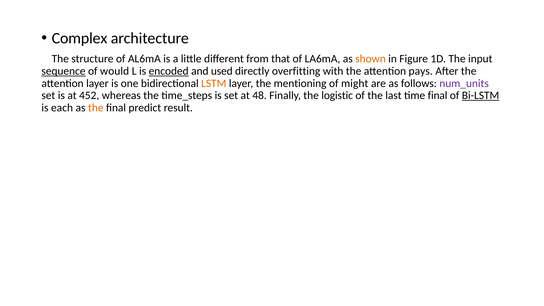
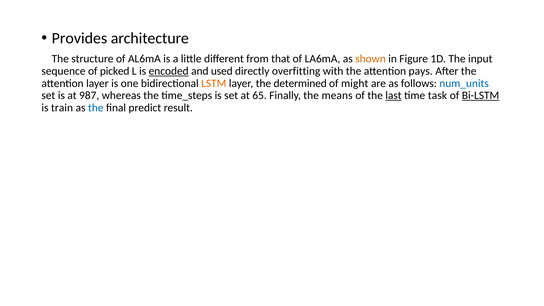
Complex: Complex -> Provides (79, 38)
sequence underline: present -> none (63, 71)
would: would -> picked (115, 71)
mentioning: mentioning -> determined (300, 83)
num_units colour: purple -> blue (464, 83)
452: 452 -> 987 (89, 96)
48: 48 -> 65 (260, 96)
logistic: logistic -> means (337, 96)
last underline: none -> present (393, 96)
time final: final -> task (437, 96)
each: each -> train (62, 108)
the colour: orange -> blue (96, 108)
